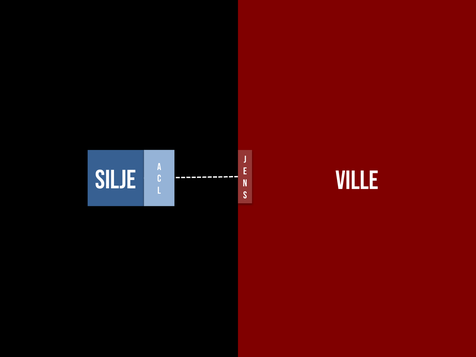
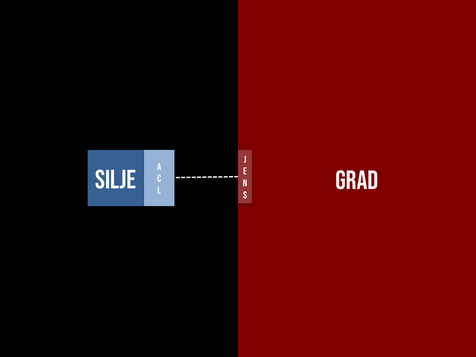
VILLE: VILLE -> GRAD (357, 180)
